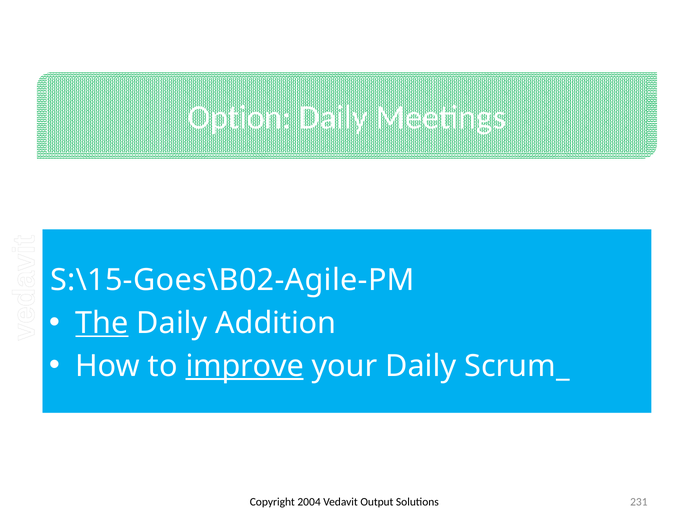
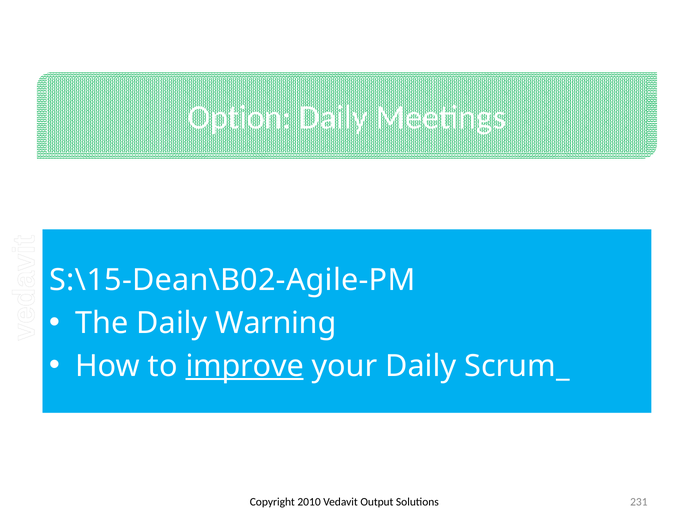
S:\15-Goes\B02-Agile-PM: S:\15-Goes\B02-Agile-PM -> S:\15-Dean\B02-Agile-PM (232, 281)
The underline: present -> none (102, 324)
Addition: Addition -> Warning (276, 324)
2004: 2004 -> 2010 (309, 503)
